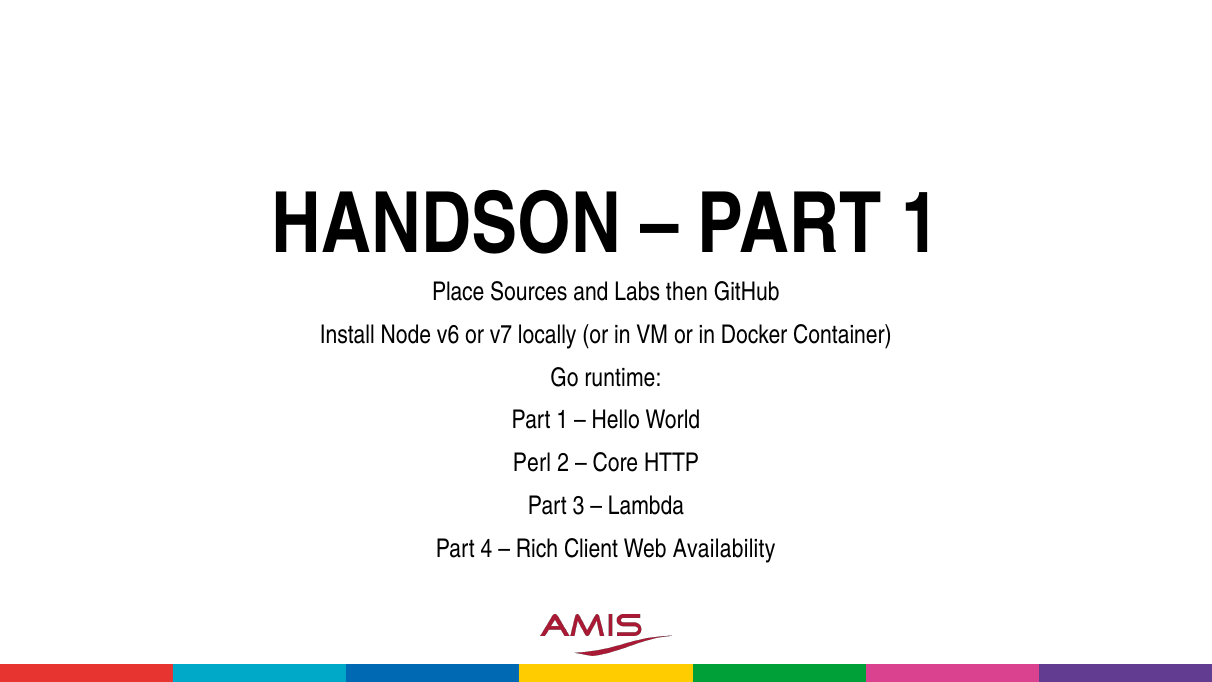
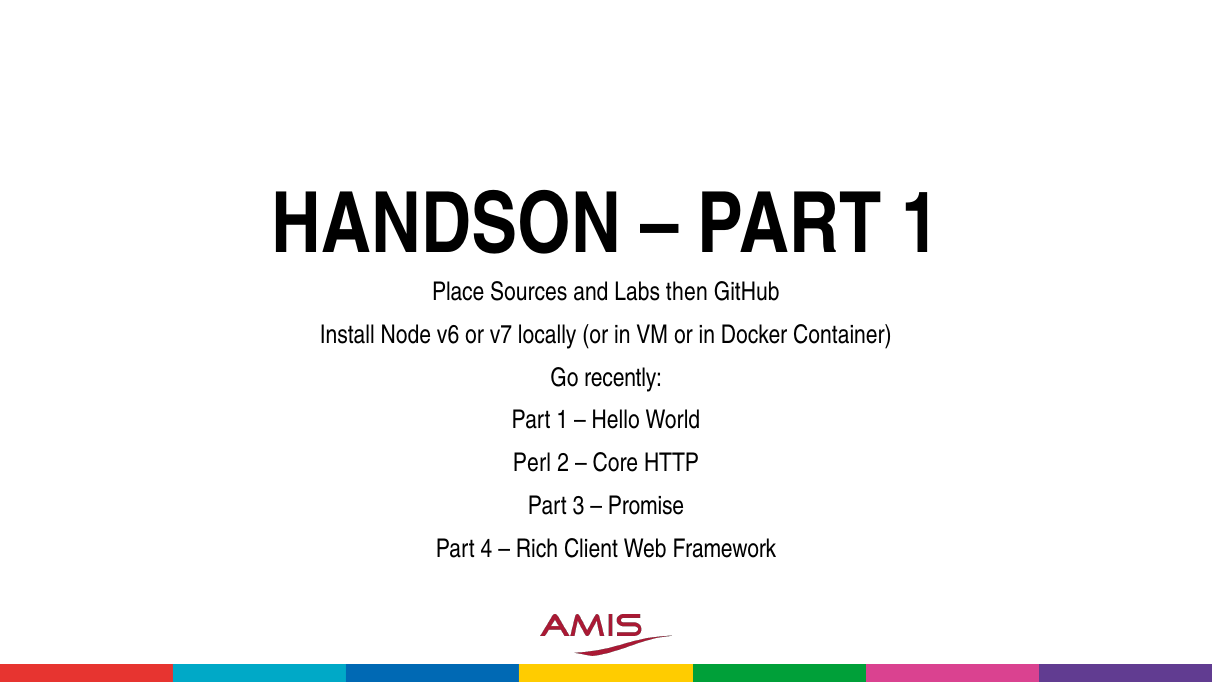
runtime: runtime -> recently (623, 378)
Lambda: Lambda -> Promise (646, 506)
Availability: Availability -> Framework (724, 548)
